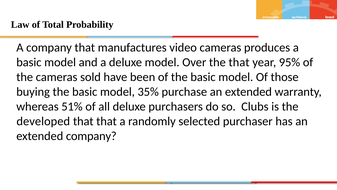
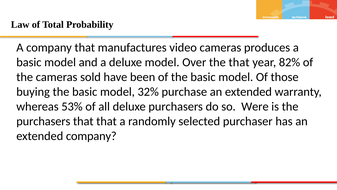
95%: 95% -> 82% (290, 62)
35%: 35% -> 32% (148, 92)
51%: 51% -> 53% (72, 106)
Clubs: Clubs -> Were (255, 106)
developed: developed -> purchasers (43, 121)
